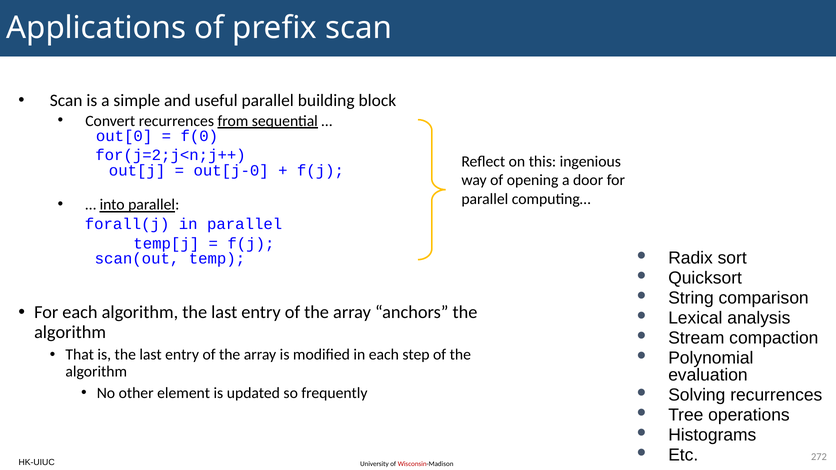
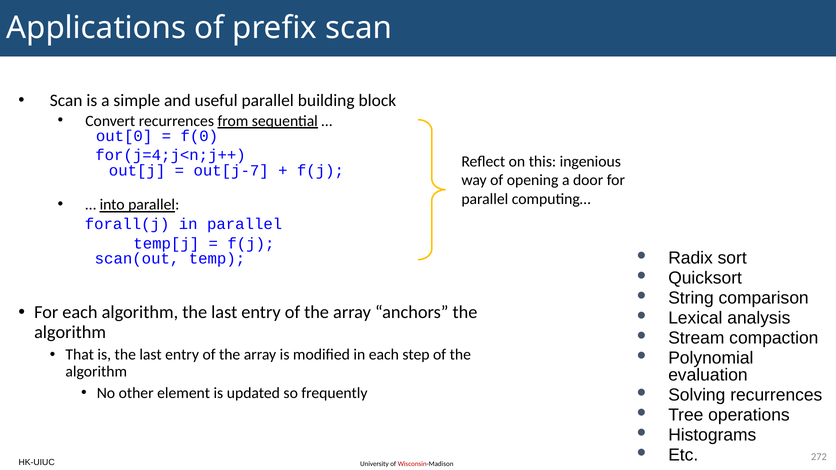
for(j=2;j<n;j++: for(j=2;j<n;j++ -> for(j=4;j<n;j++ (171, 155)
out[j-0: out[j-0 -> out[j-7 (231, 170)
